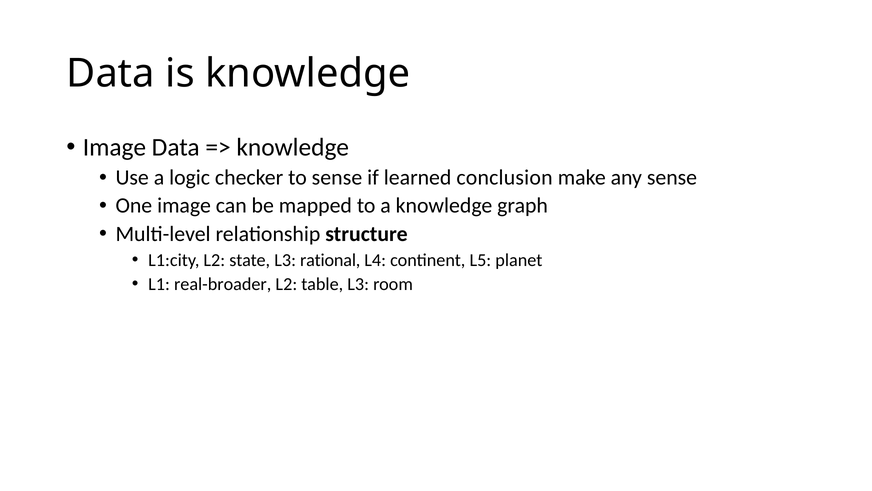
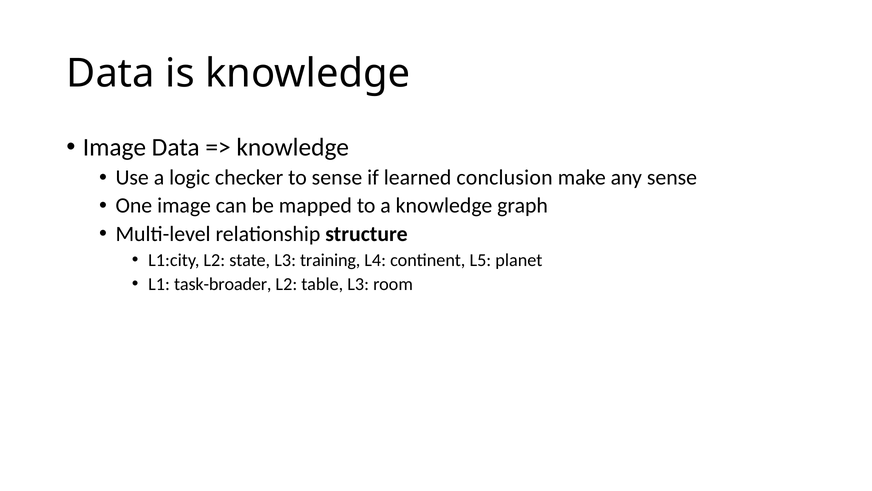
rational: rational -> training (330, 260)
real-broader: real-broader -> task-broader (223, 284)
